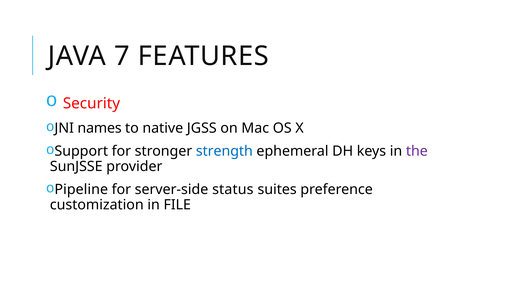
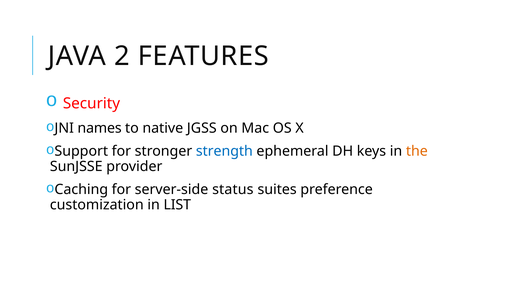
7: 7 -> 2 (122, 56)
the colour: purple -> orange (417, 151)
Pipeline: Pipeline -> Caching (81, 189)
FILE: FILE -> LIST (177, 205)
